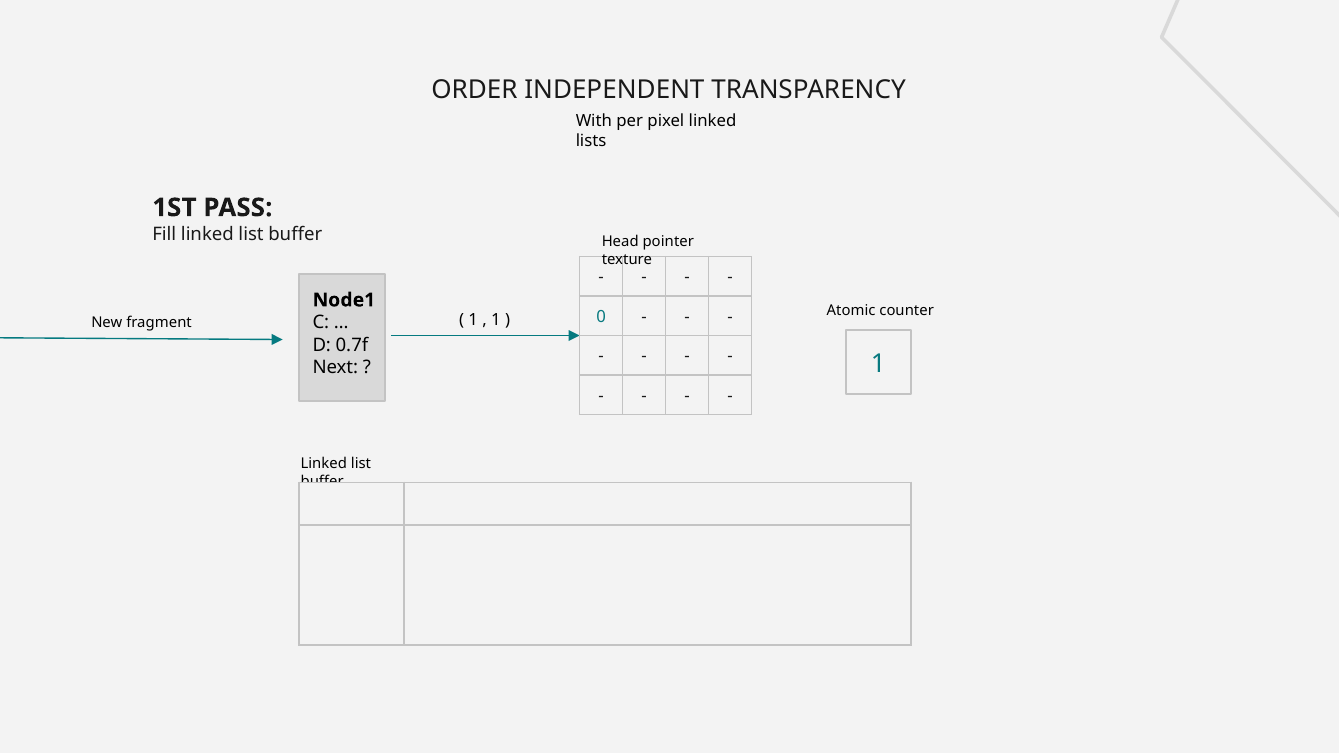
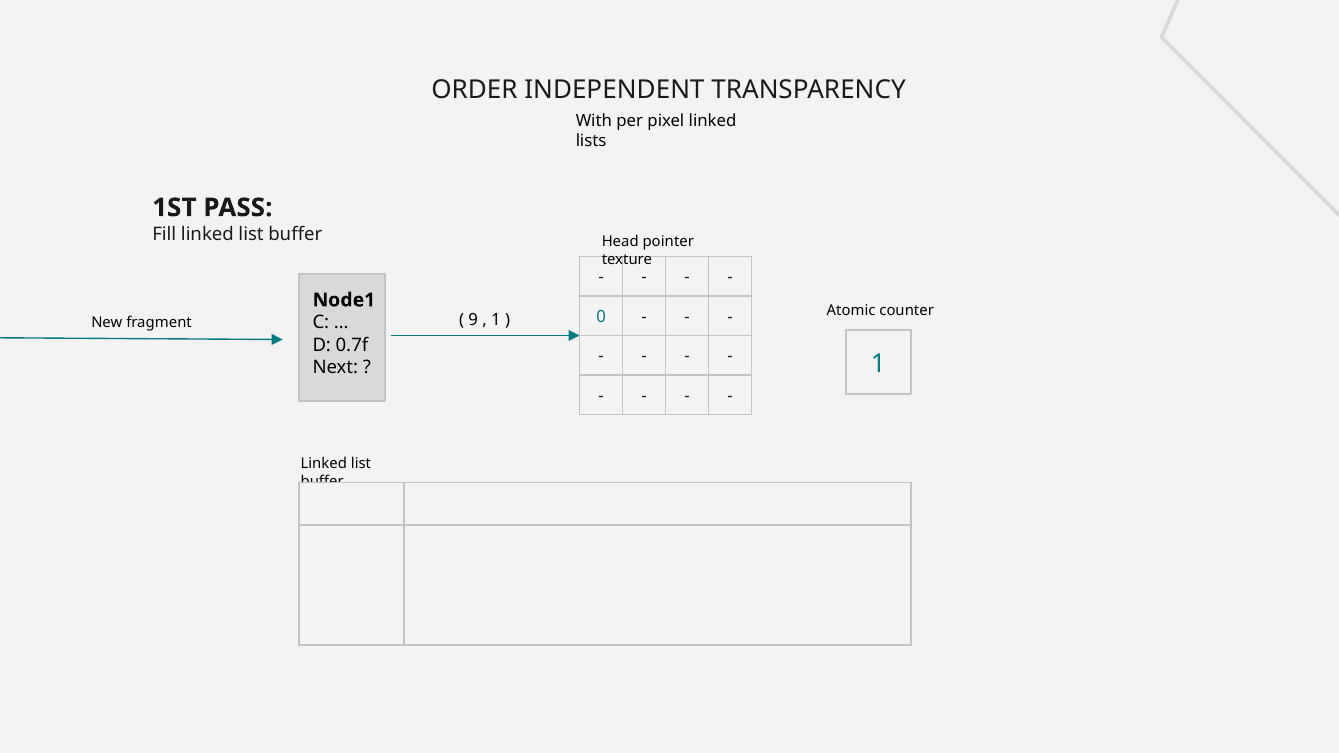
1: 1 -> 9 (473, 320)
